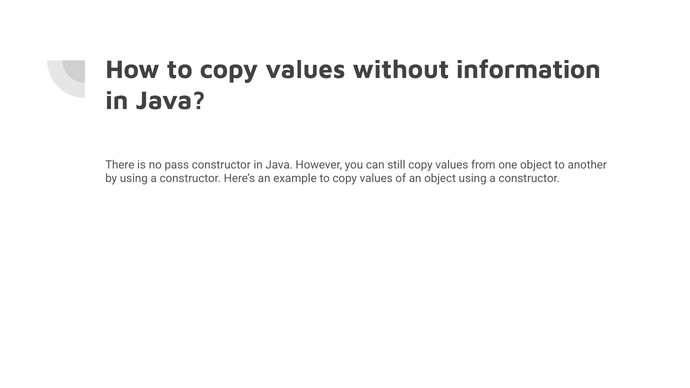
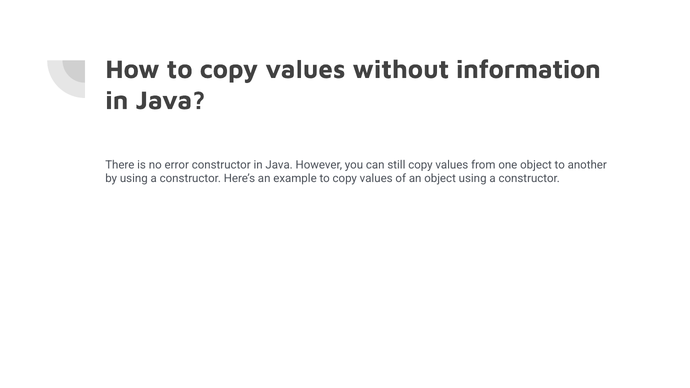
pass: pass -> error (177, 165)
